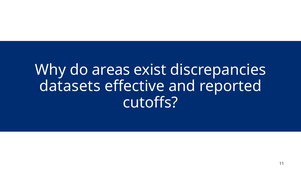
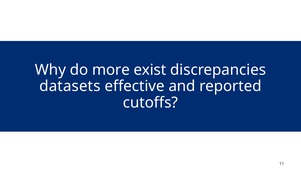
areas: areas -> more (111, 70)
